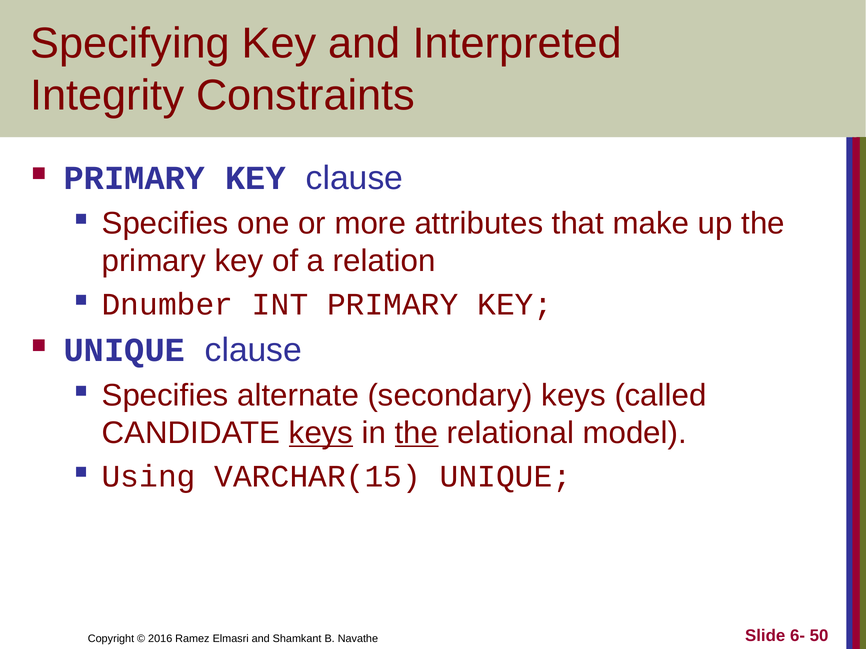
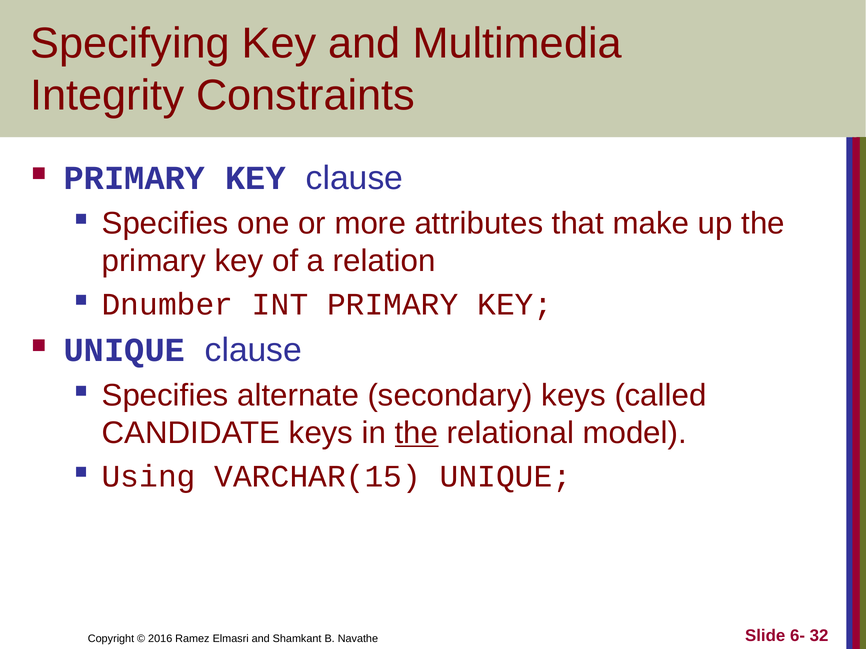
Interpreted: Interpreted -> Multimedia (517, 43)
keys underline: present -> none (321, 433)
50: 50 -> 32 (819, 636)
